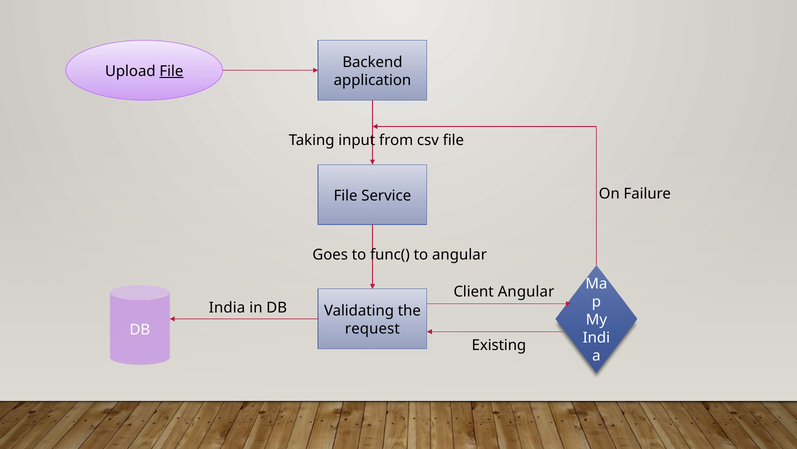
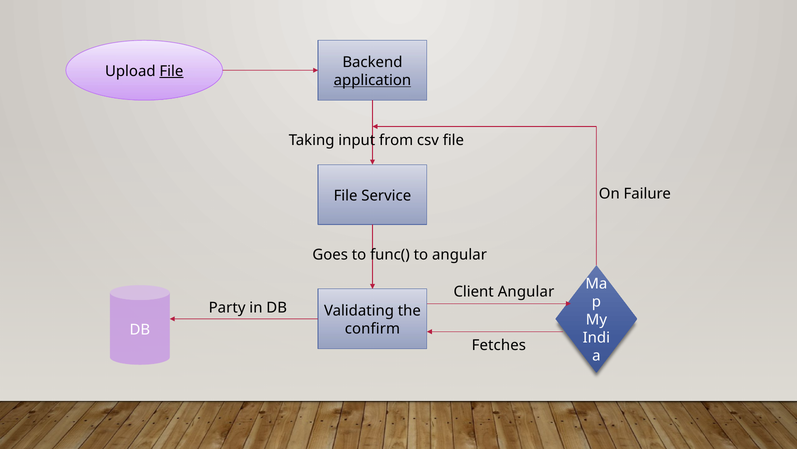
application underline: none -> present (372, 80)
India: India -> Party (227, 307)
request: request -> confirm (372, 328)
Existing: Existing -> Fetches (499, 345)
